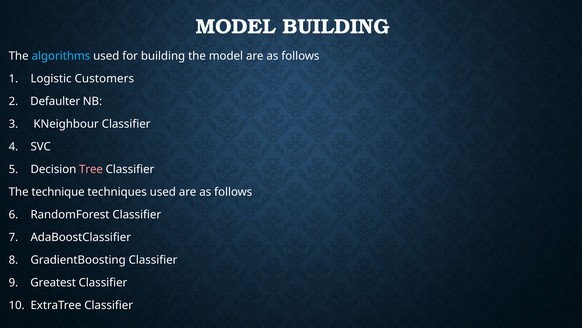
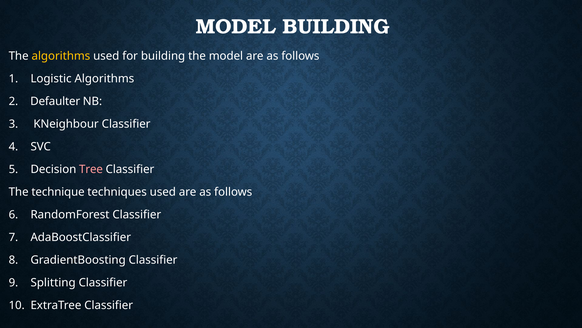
algorithms colour: light blue -> yellow (61, 56)
Logistic Customers: Customers -> Algorithms (104, 78)
Greatest: Greatest -> Splitting (53, 282)
